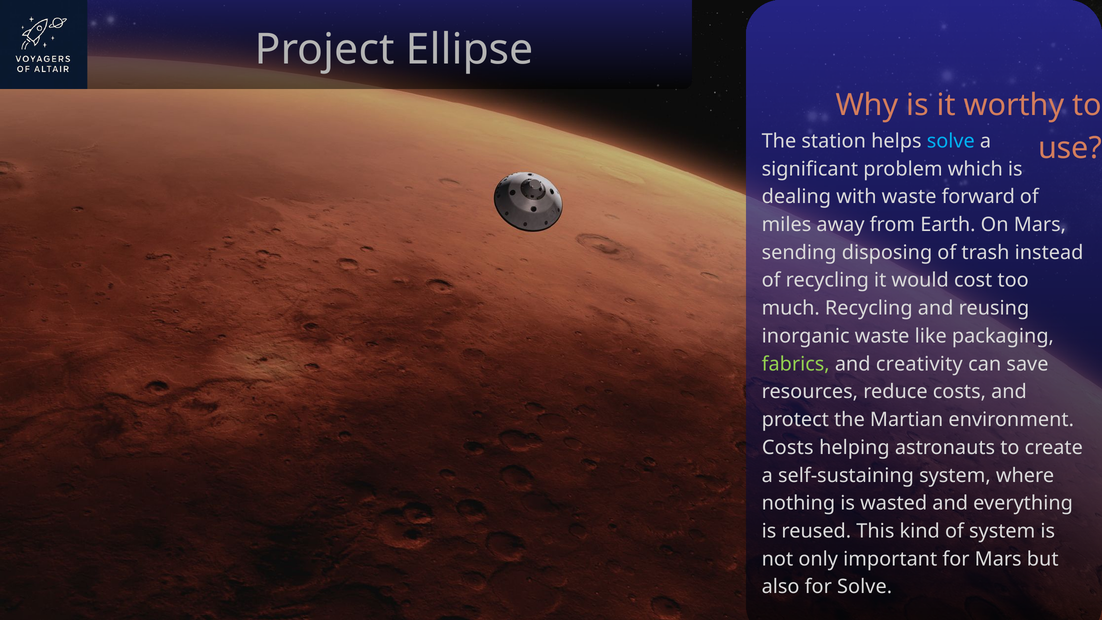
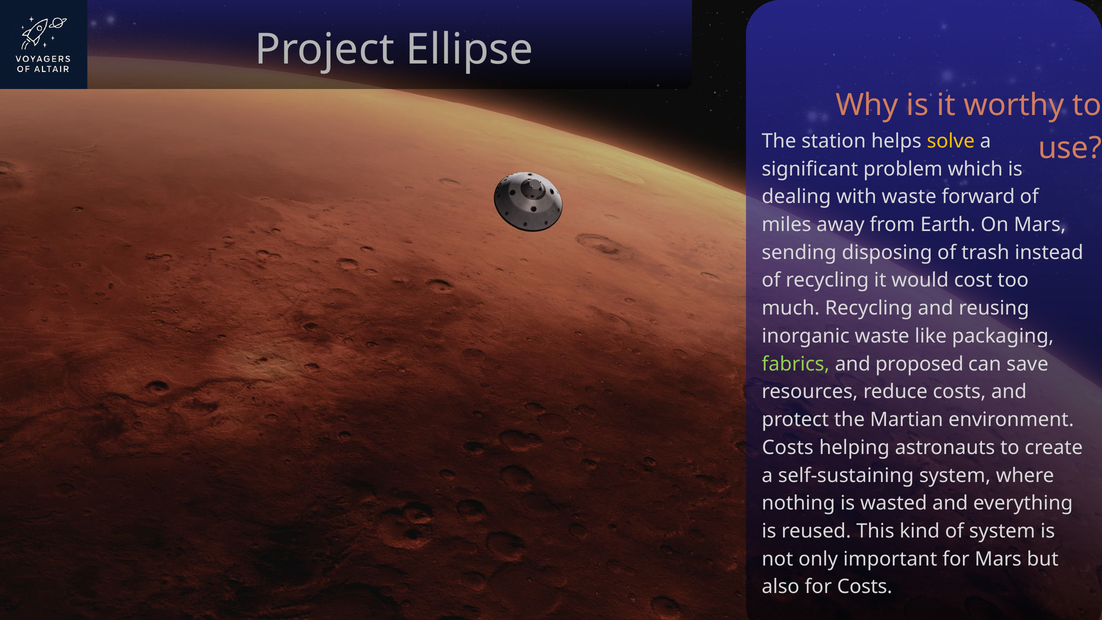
solve colour: light blue -> yellow (951, 141)
creativity: creativity -> proposed (919, 364)
for Solve: Solve -> Costs (865, 587)
